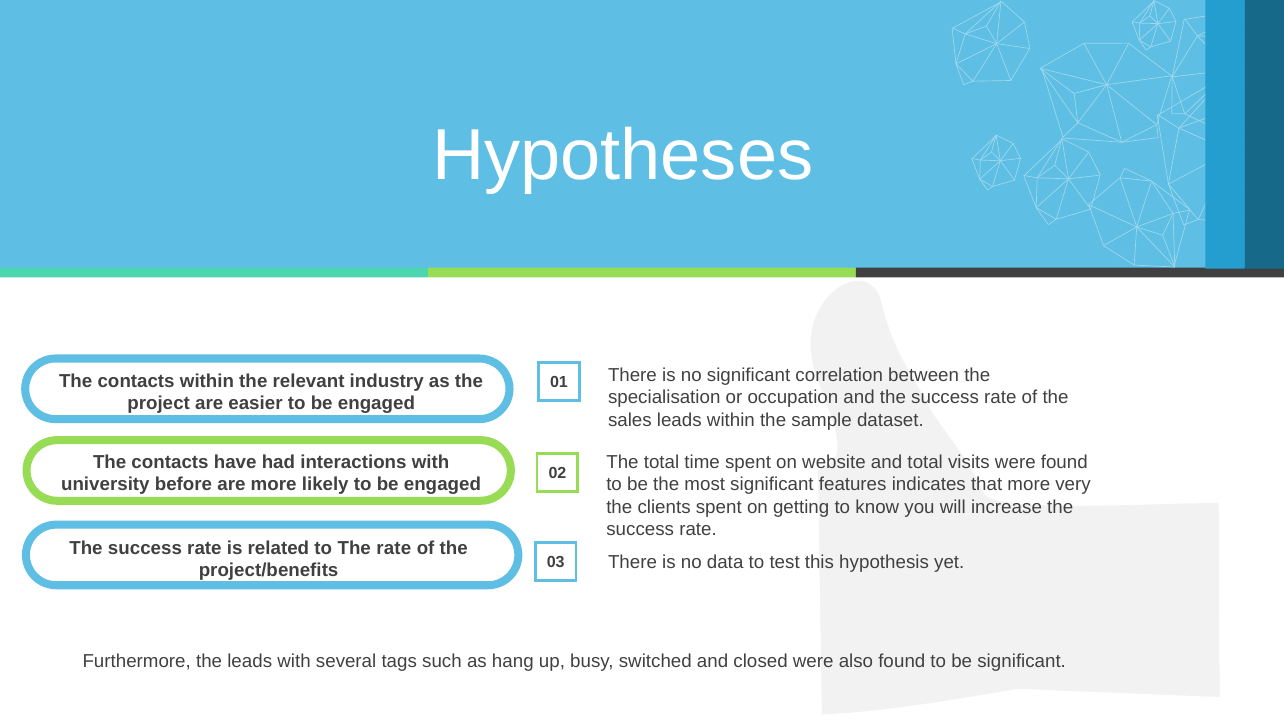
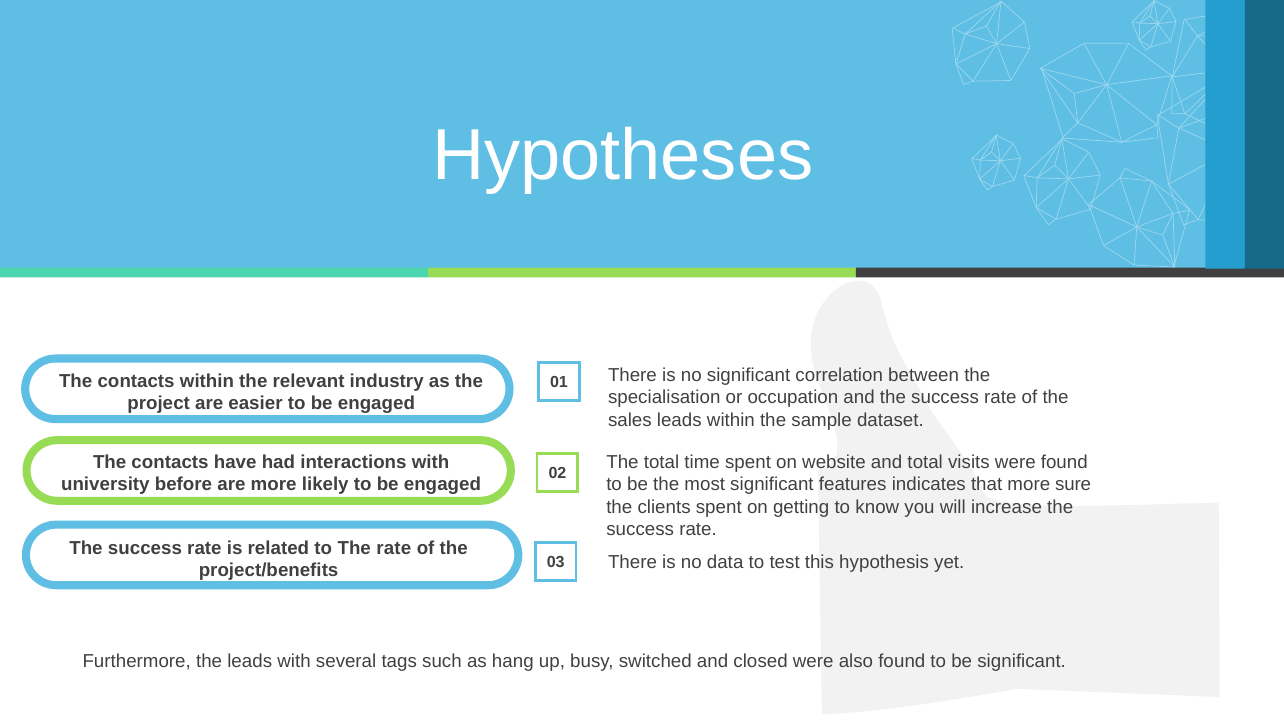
very: very -> sure (1073, 485)
